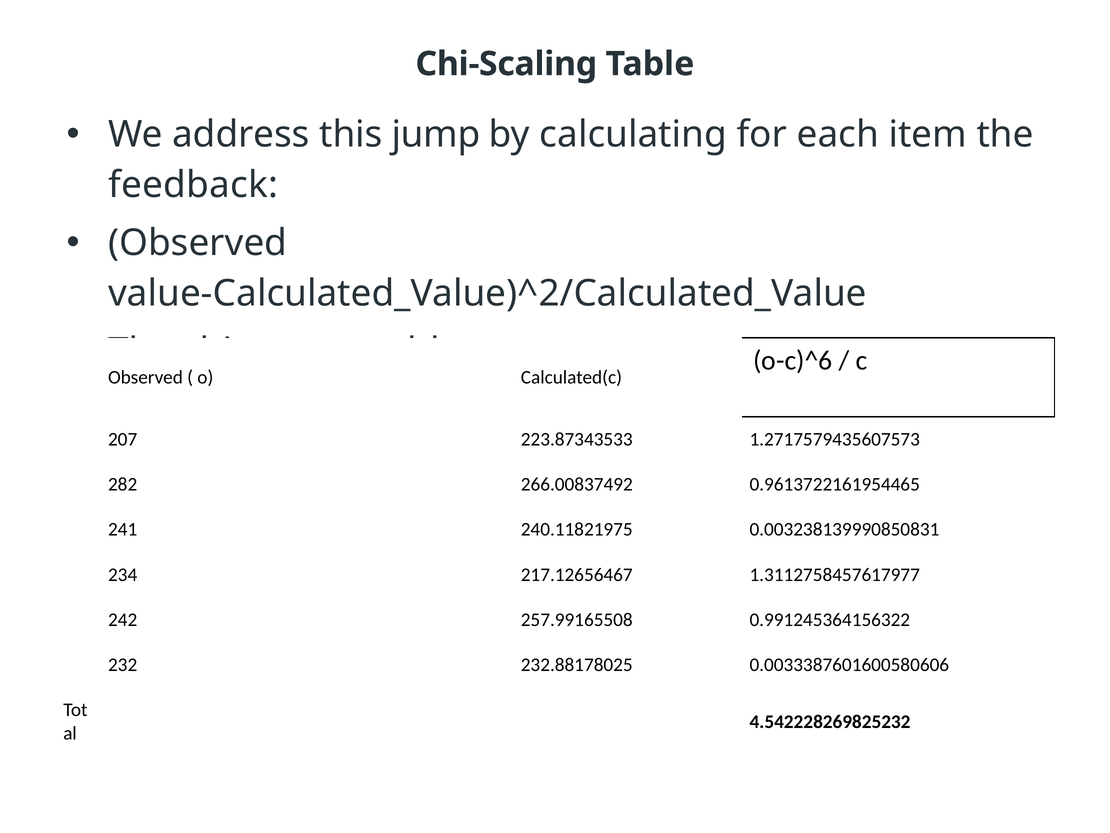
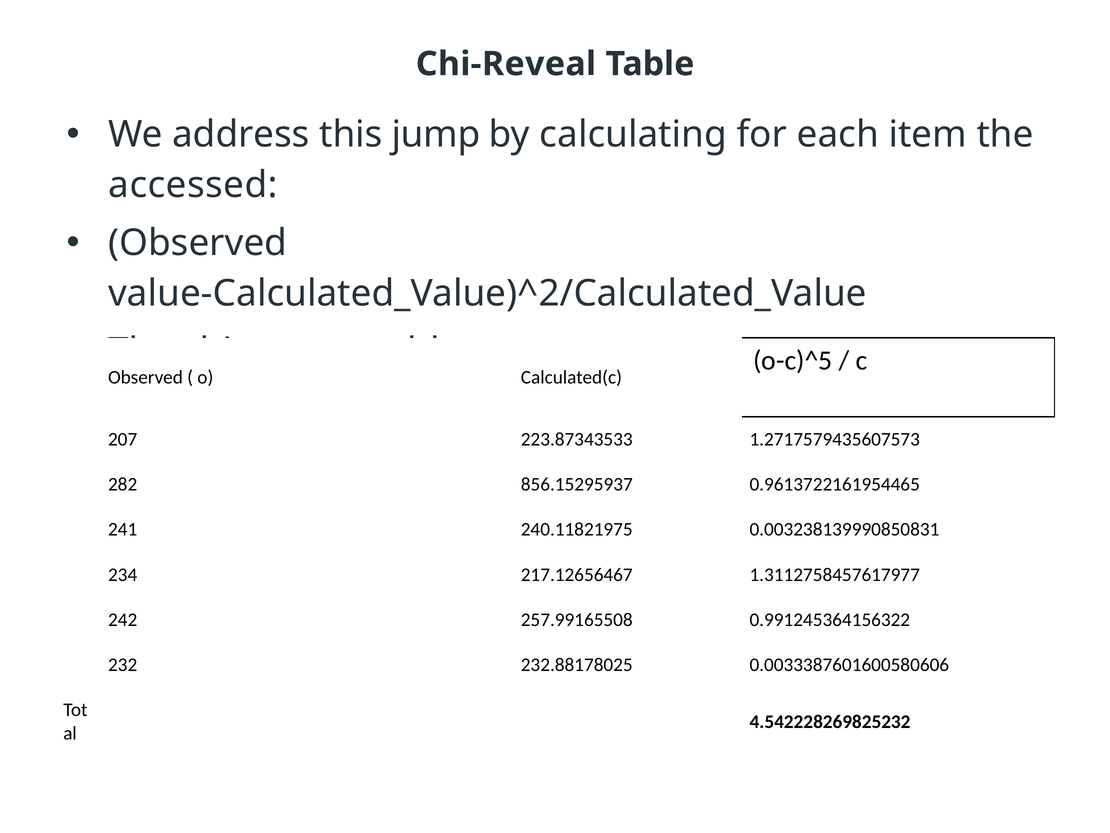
Chi-Scaling: Chi-Scaling -> Chi-Reveal (506, 64)
feedback: feedback -> accessed (193, 185)
o-c)^6: o-c)^6 -> o-c)^5 (793, 360)
266.00837492: 266.00837492 -> 856.15295937 (577, 484)
